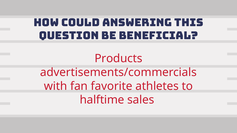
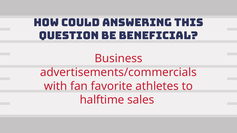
Products: Products -> Business (118, 59)
